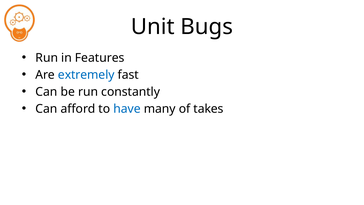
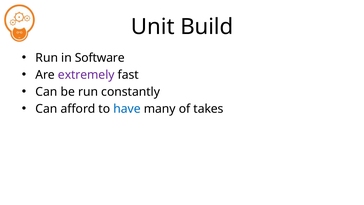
Bugs: Bugs -> Build (207, 27)
Features: Features -> Software (100, 58)
extremely colour: blue -> purple (86, 75)
